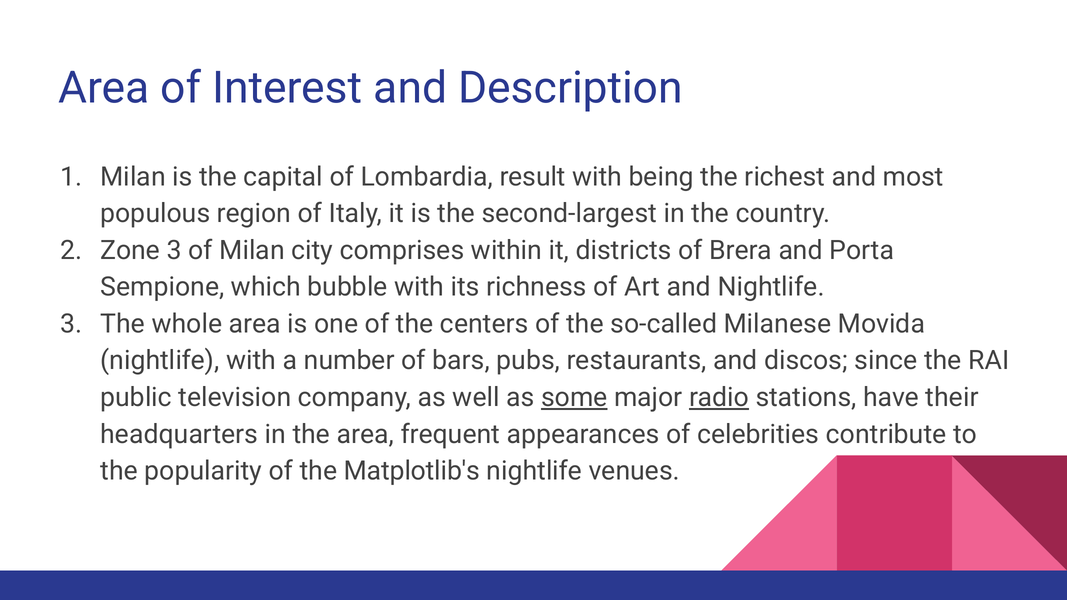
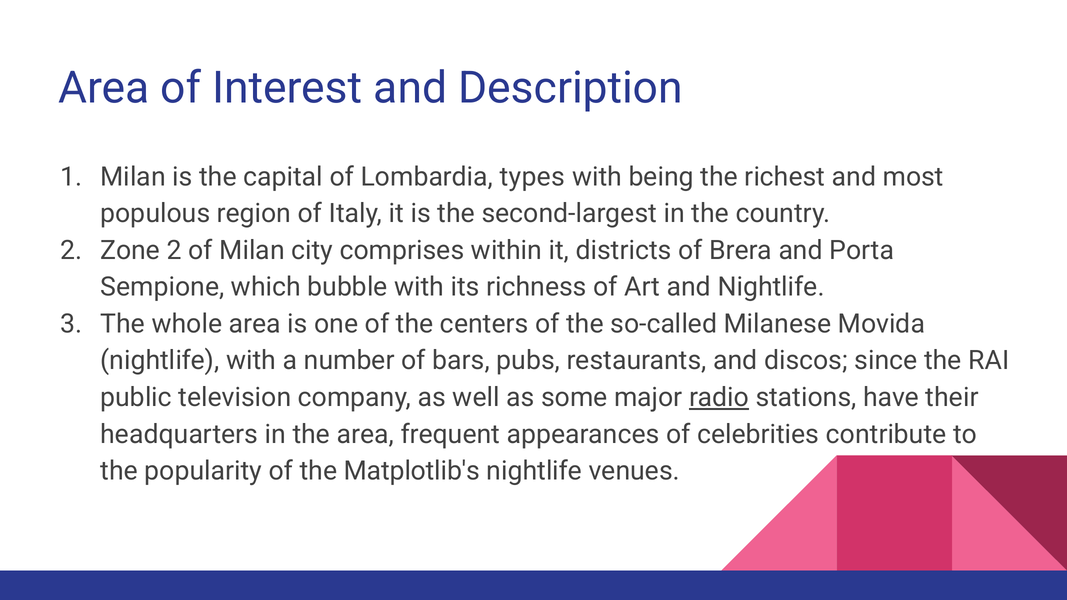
result: result -> types (532, 177)
Zone 3: 3 -> 2 (174, 250)
some underline: present -> none (574, 398)
